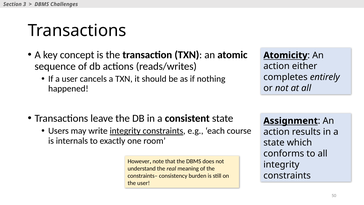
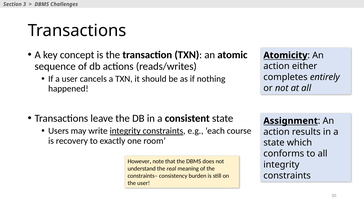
internals: internals -> recovery (72, 141)
